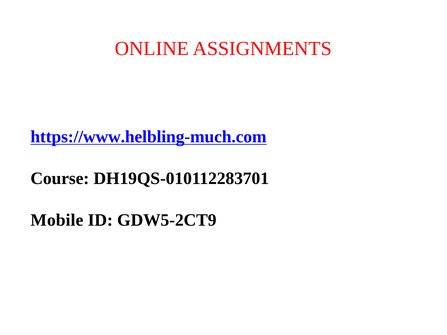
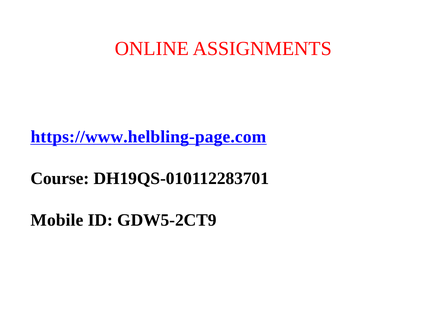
https://www.helbling-much.com: https://www.helbling-much.com -> https://www.helbling-page.com (148, 137)
